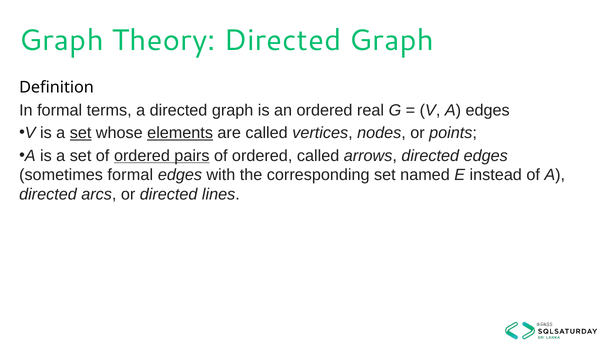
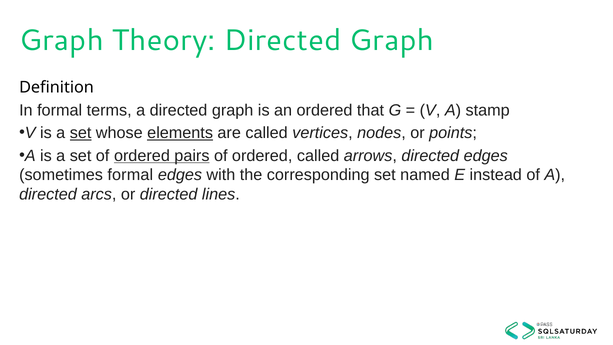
real: real -> that (371, 110)
A edges: edges -> stamp (488, 110)
